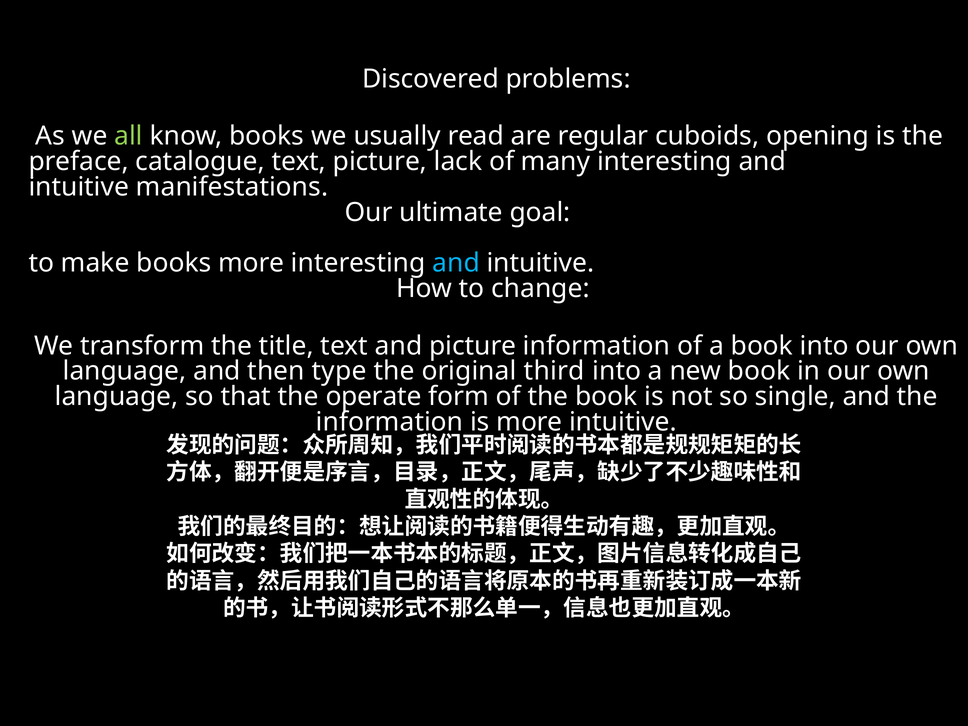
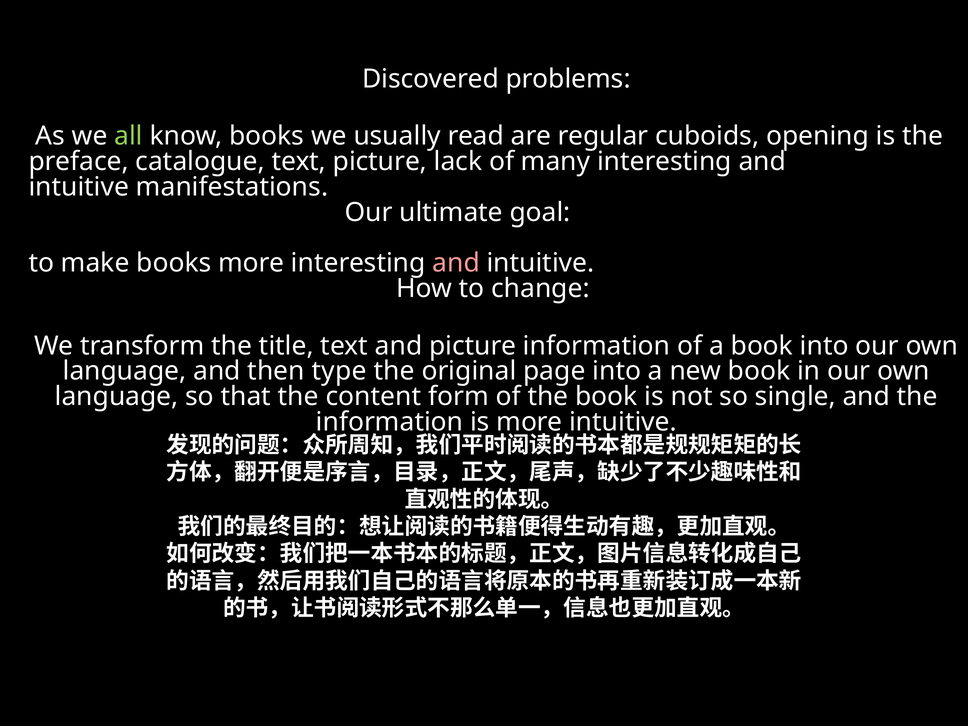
and colour: light blue -> pink (456, 263)
third: third -> page (554, 371)
operate: operate -> content (373, 397)
